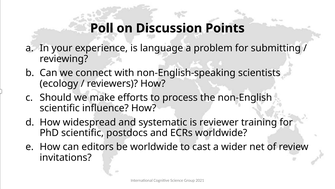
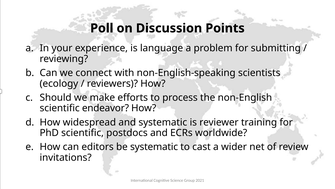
influence: influence -> endeavor (105, 108)
be worldwide: worldwide -> systematic (154, 147)
